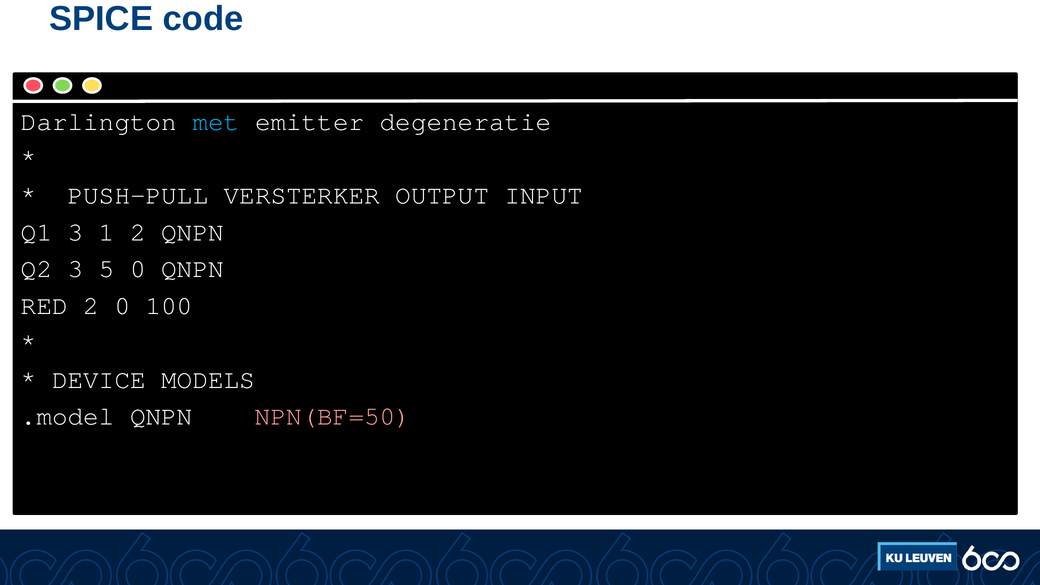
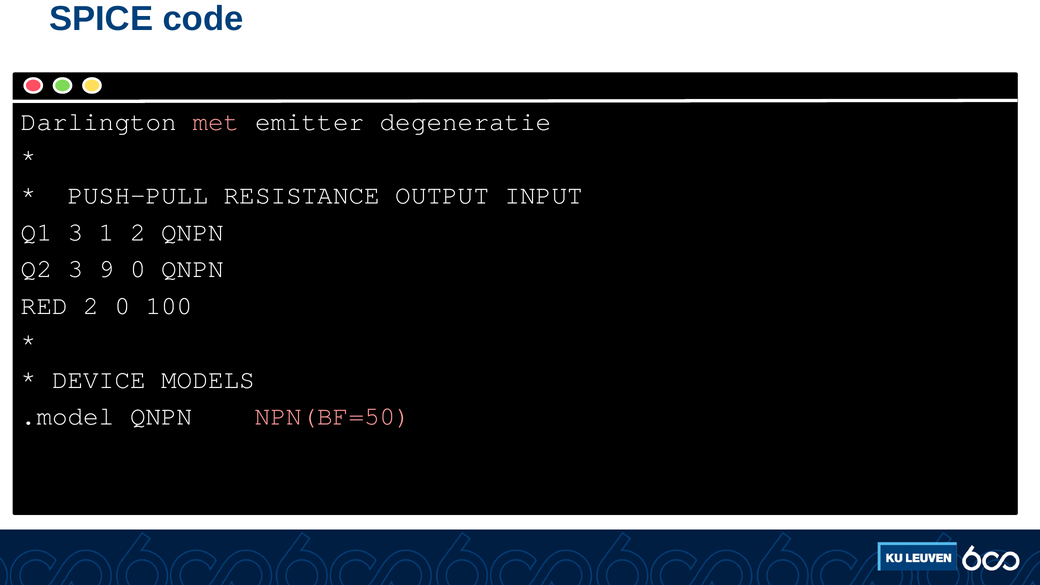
met colour: light blue -> pink (216, 121)
VERSTERKER: VERSTERKER -> RESISTANCE (302, 195)
5: 5 -> 9 (107, 269)
